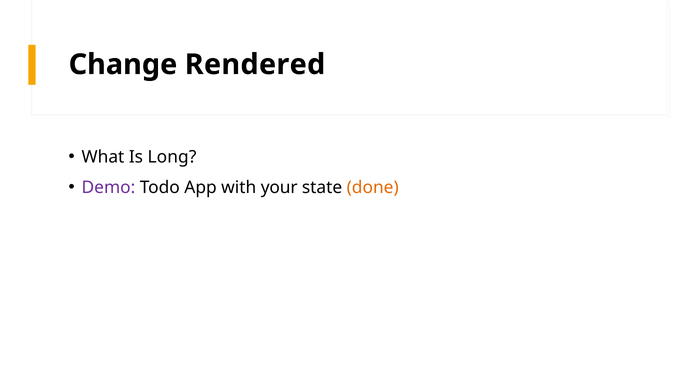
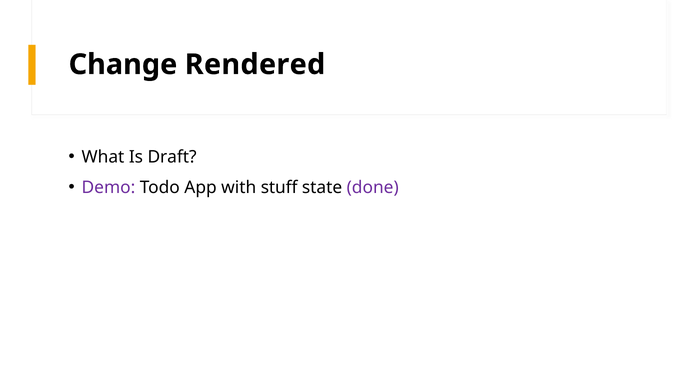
Long: Long -> Draft (172, 157)
your: your -> stuff (279, 187)
done colour: orange -> purple (373, 187)
